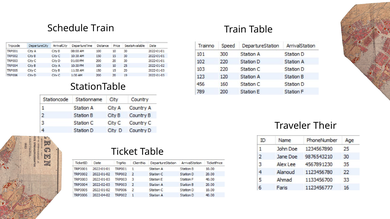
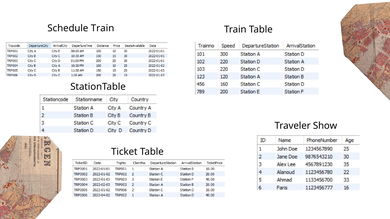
Their: Their -> Show (325, 126)
